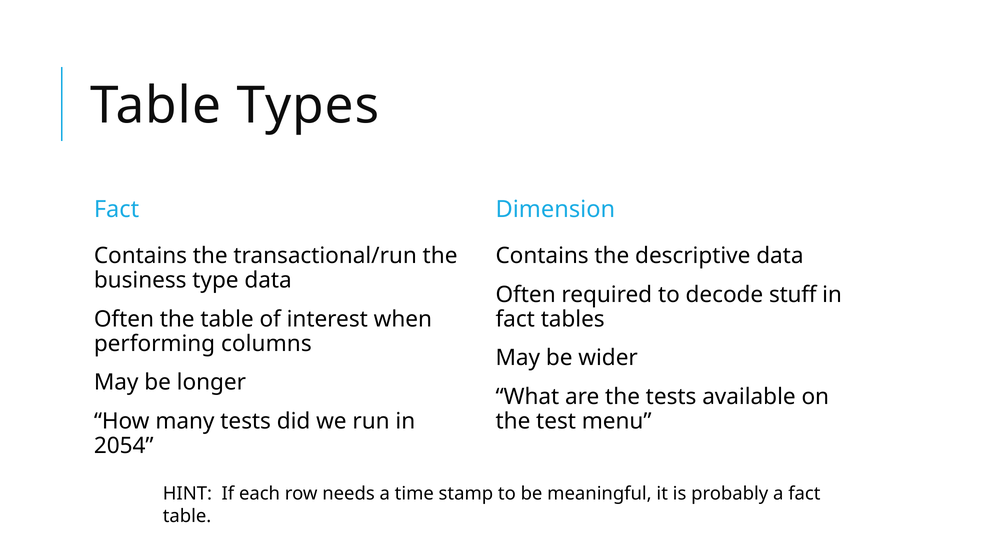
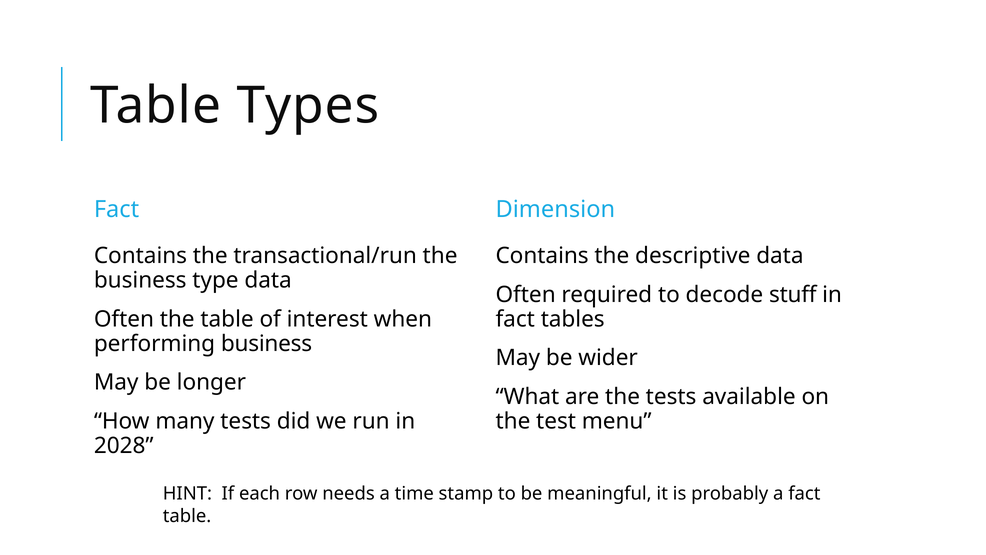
performing columns: columns -> business (267, 343)
2054: 2054 -> 2028 (124, 445)
